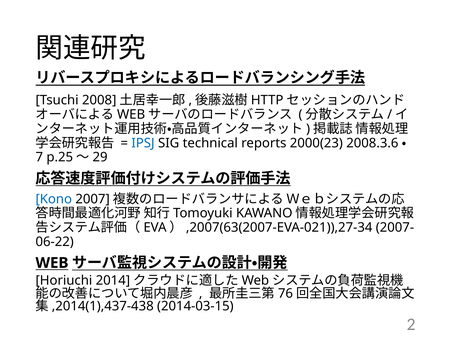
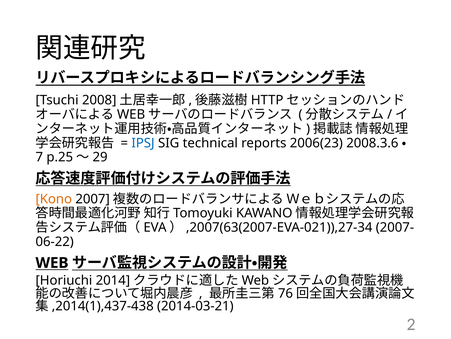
2000(23: 2000(23 -> 2006(23 (316, 143)
Kono colour: blue -> orange (54, 199)
2014-03-15: 2014-03-15 -> 2014-03-21 (195, 306)
